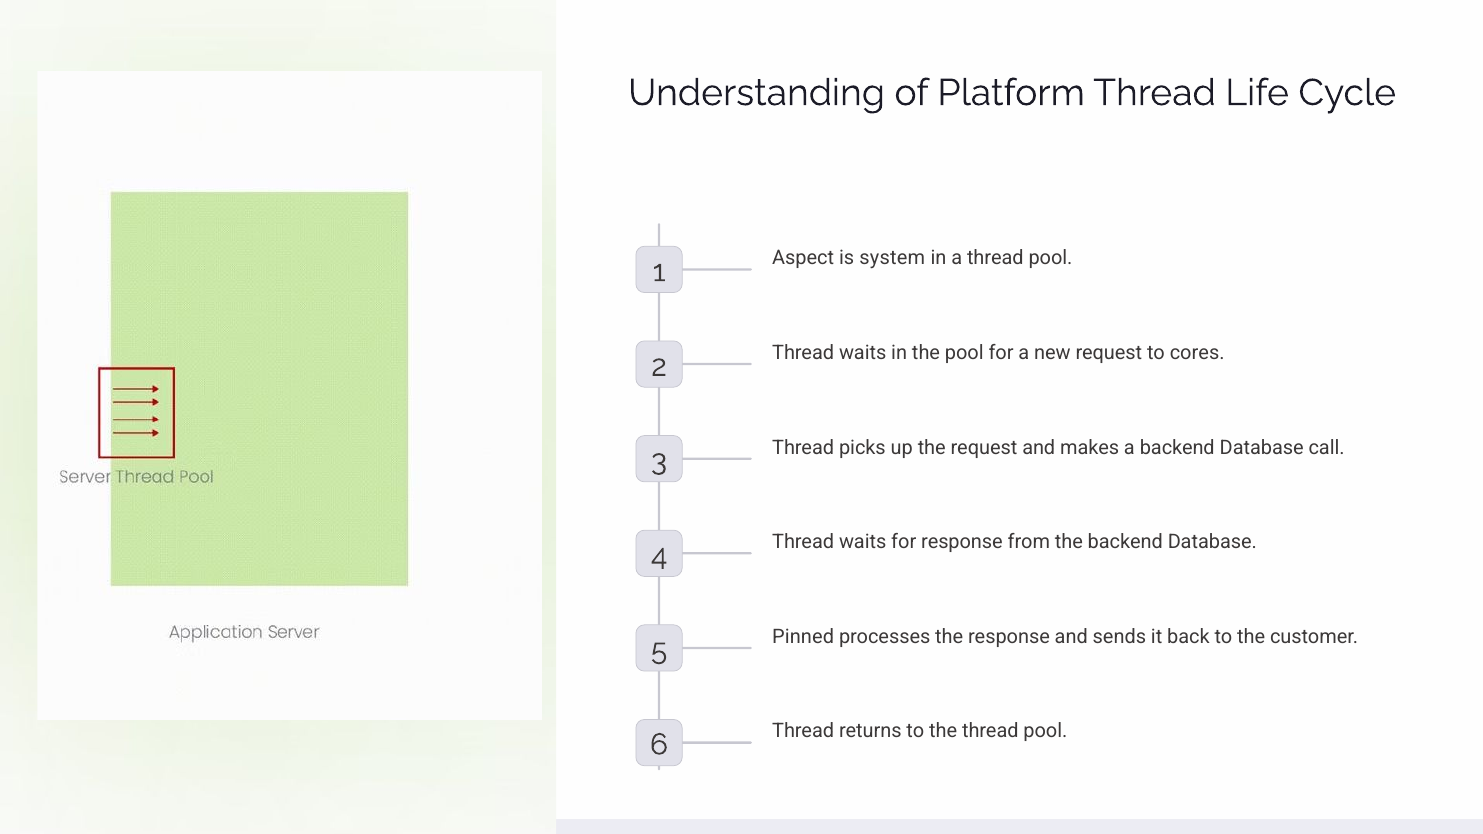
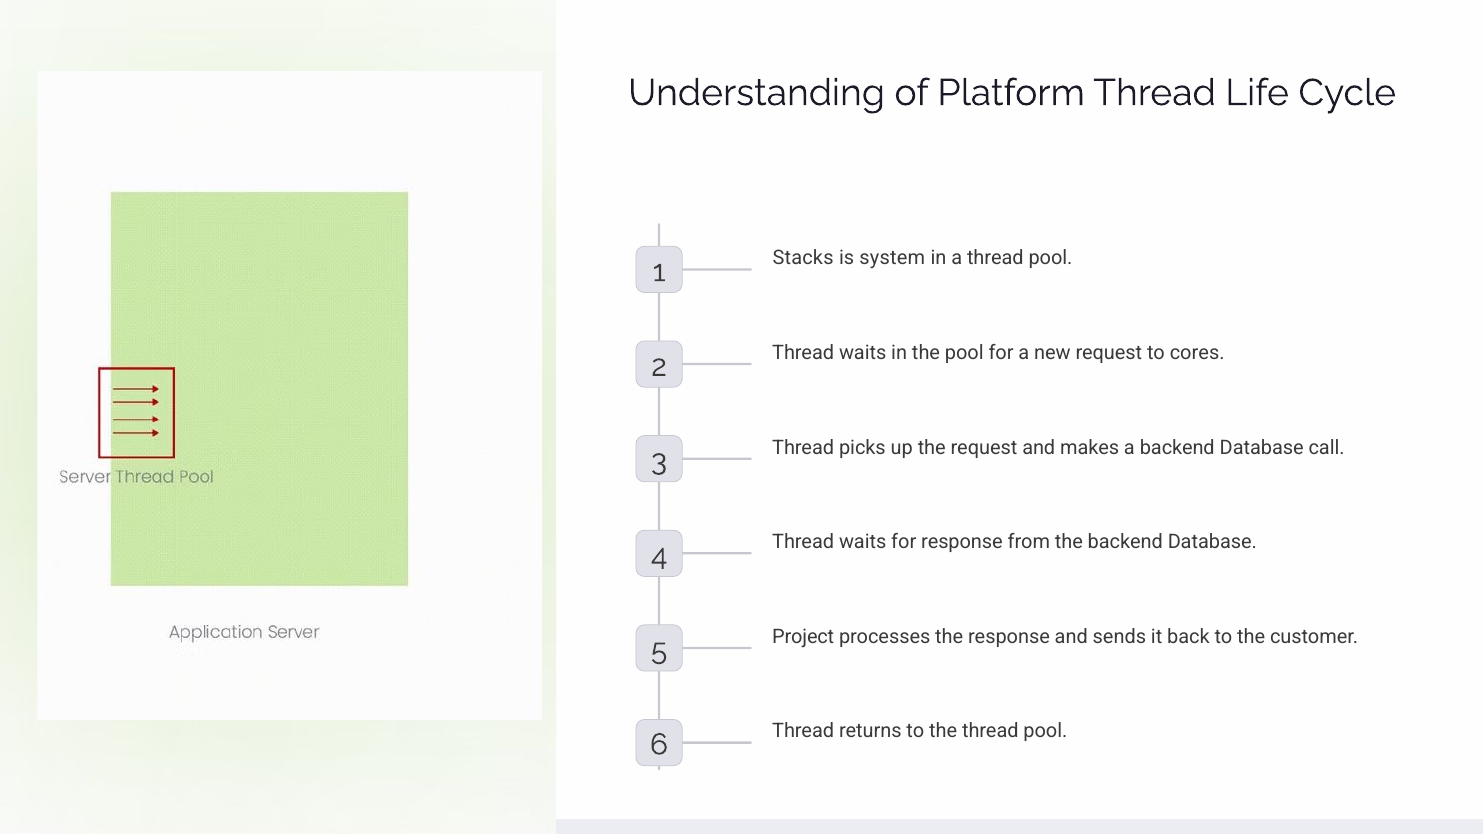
Aspect: Aspect -> Stacks (803, 258)
Pinned: Pinned -> Project (803, 637)
